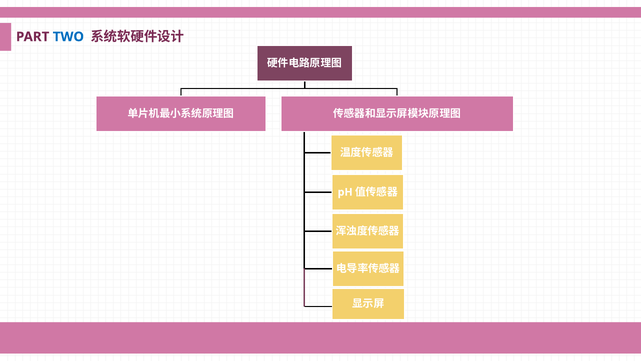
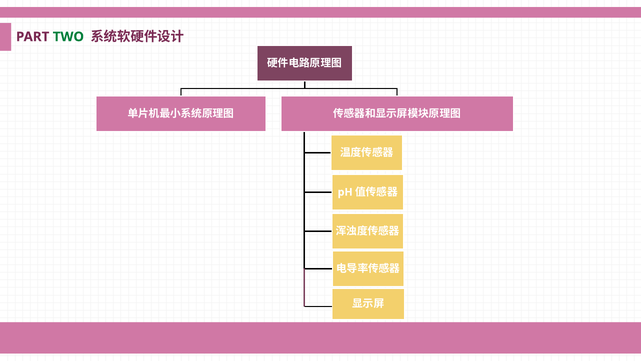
TWO colour: blue -> green (68, 37)
